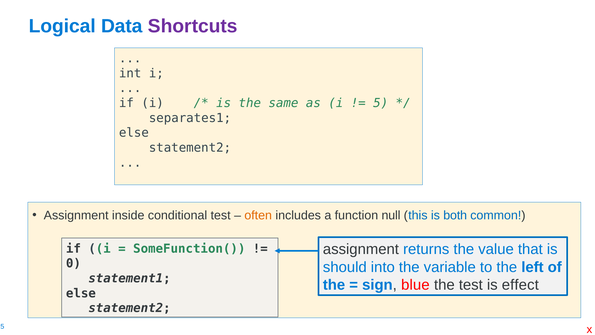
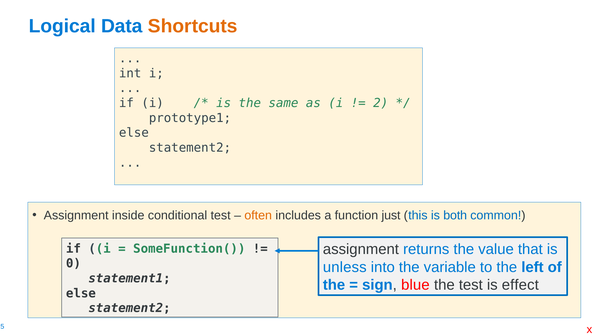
Shortcuts colour: purple -> orange (193, 26)
5: 5 -> 2 (381, 103)
separates1: separates1 -> prototype1 (190, 118)
null: null -> just (391, 215)
should: should -> unless (345, 267)
